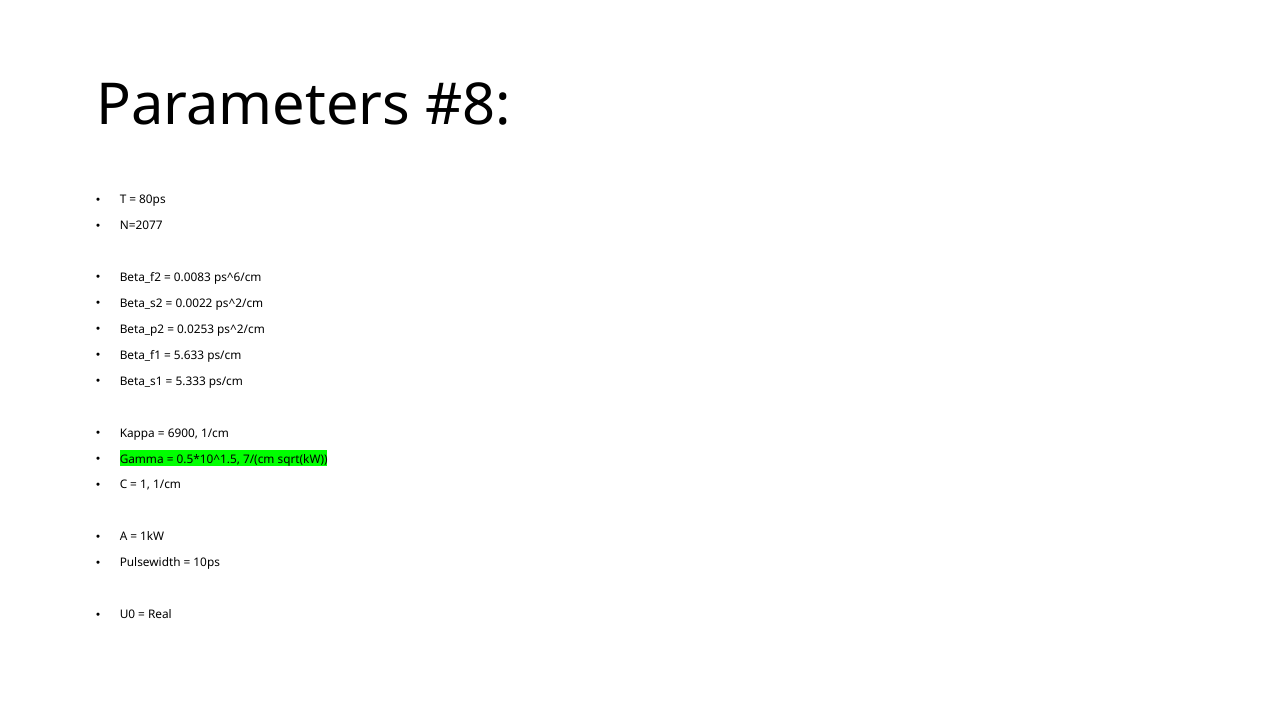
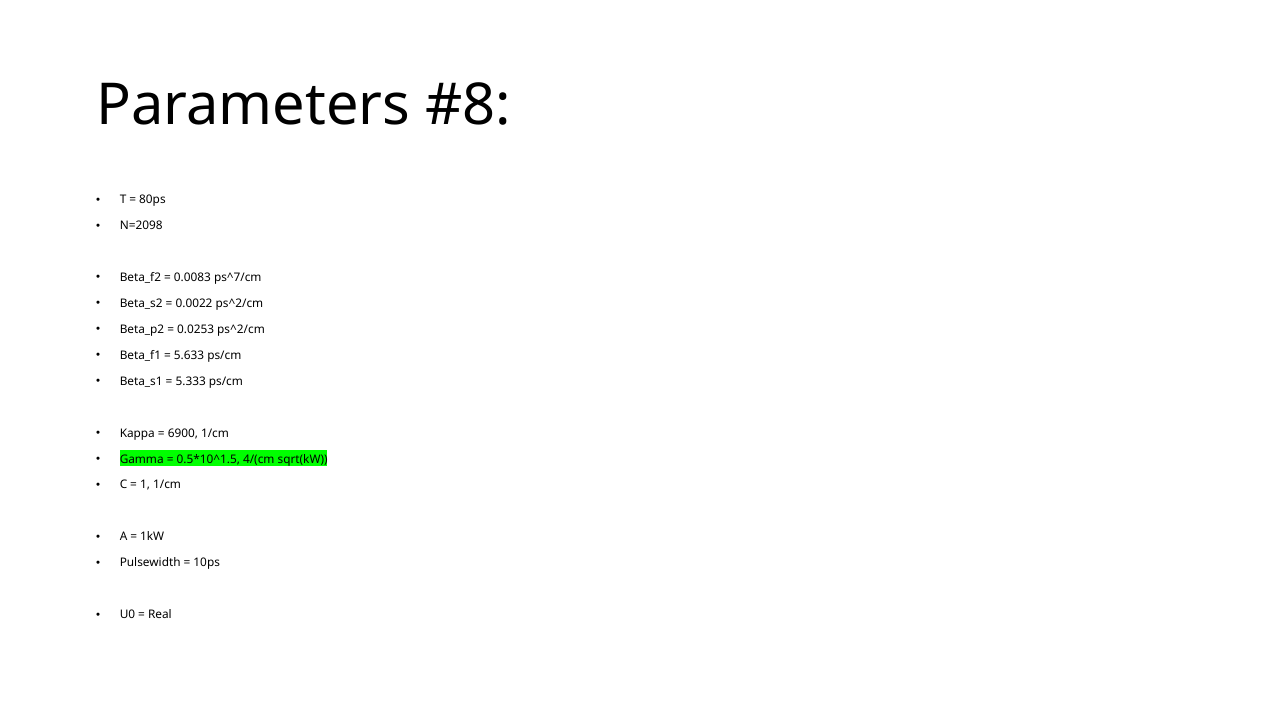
N=2077: N=2077 -> N=2098 (141, 226)
ps^6/cm: ps^6/cm -> ps^7/cm (238, 278)
7/(cm: 7/(cm -> 4/(cm (259, 459)
